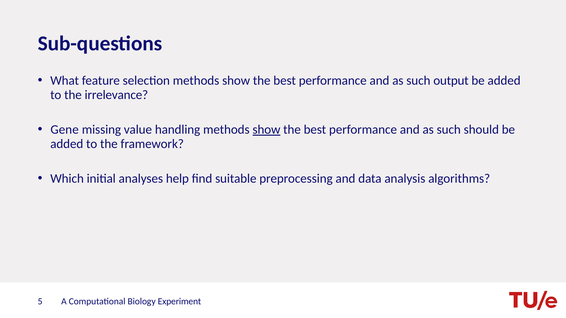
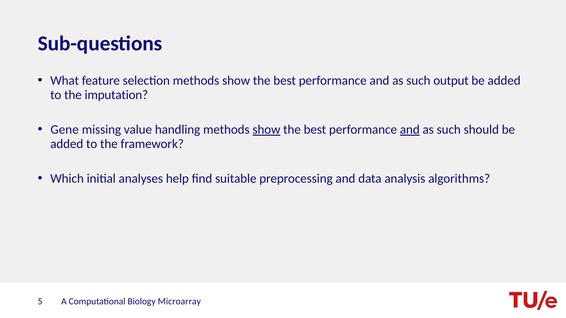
irrelevance: irrelevance -> imputation (116, 95)
and underline: none -> present (410, 130)
Experiment: Experiment -> Microarray (179, 302)
